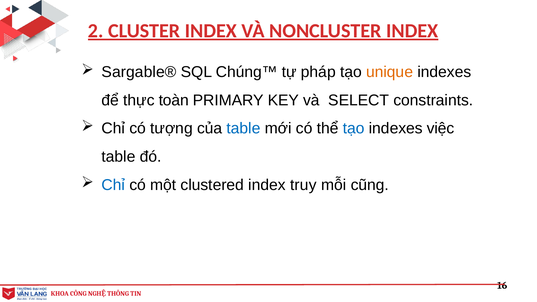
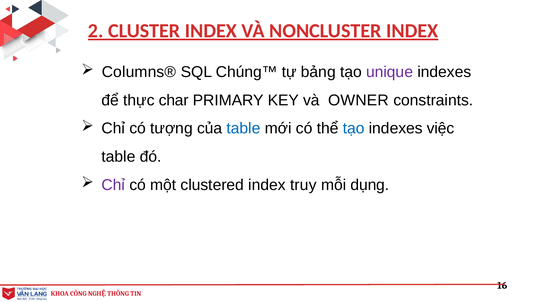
Sargable®: Sargable® -> Columns® (139, 72)
pháp: pháp -> bảng (318, 72)
unique colour: orange -> purple (390, 72)
toàn: toàn -> char (174, 100)
SELECT: SELECT -> OWNER (359, 100)
Chỉ colour: blue -> purple (113, 185)
cũng: cũng -> dụng (370, 185)
